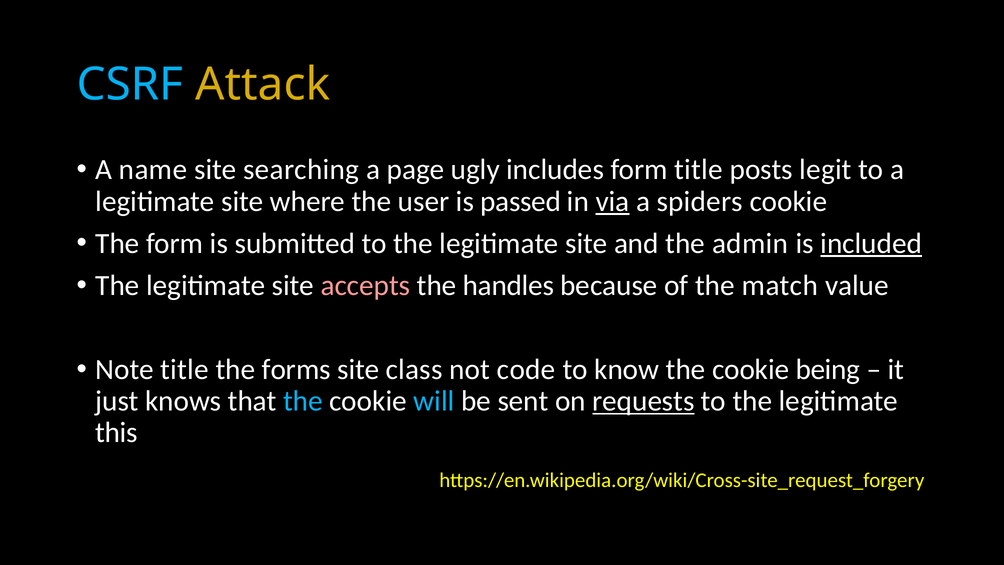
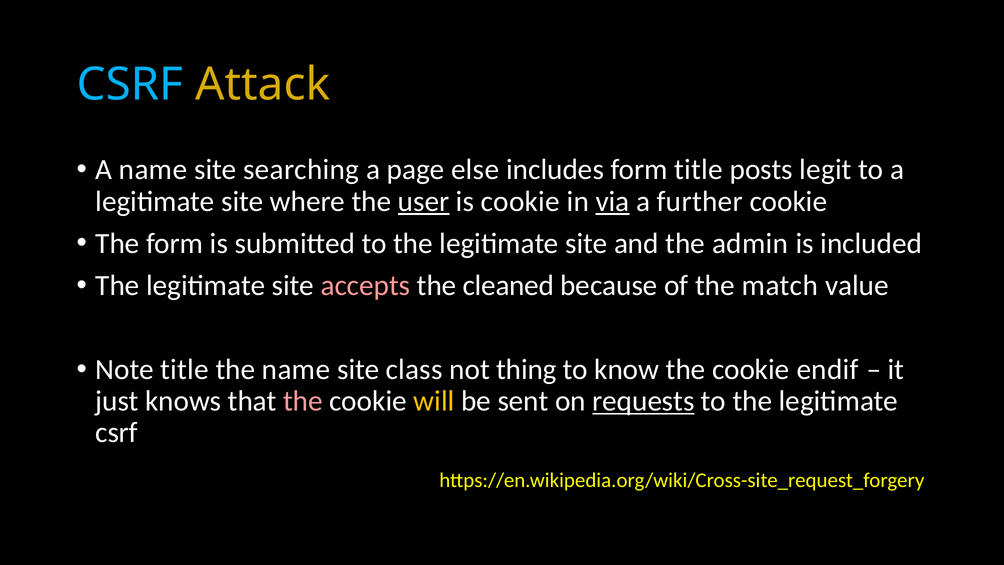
ugly: ugly -> else (475, 170)
user underline: none -> present (424, 201)
is passed: passed -> cookie (520, 201)
spiders: spiders -> further (700, 201)
included underline: present -> none (871, 243)
handles: handles -> cleaned (508, 285)
the forms: forms -> name (296, 369)
code: code -> thing (526, 369)
being: being -> endif (828, 369)
the colour: light blue -> pink (303, 401)
will colour: light blue -> yellow (434, 401)
this: this -> csrf (117, 433)
